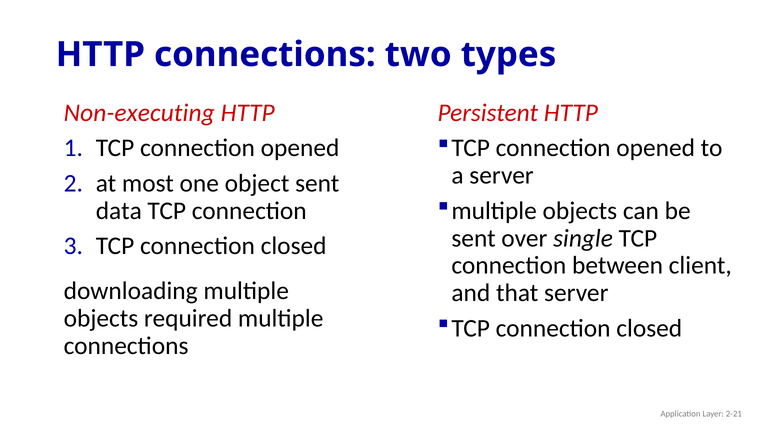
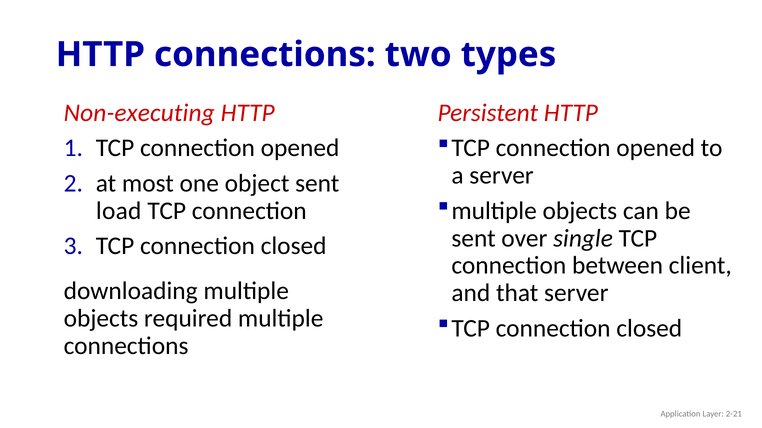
data: data -> load (119, 211)
